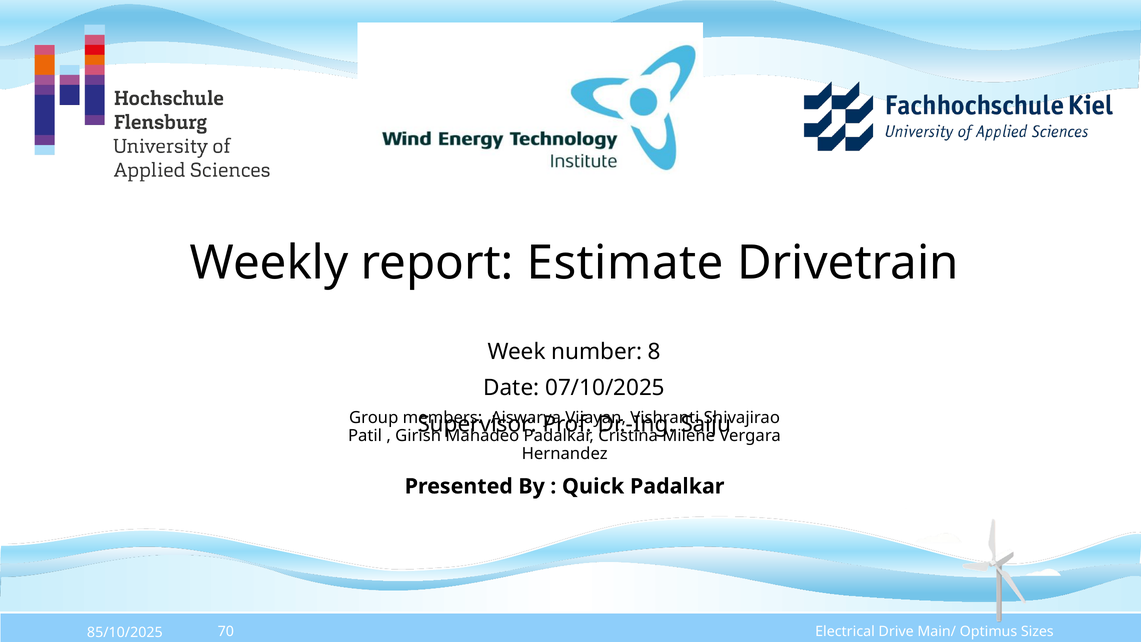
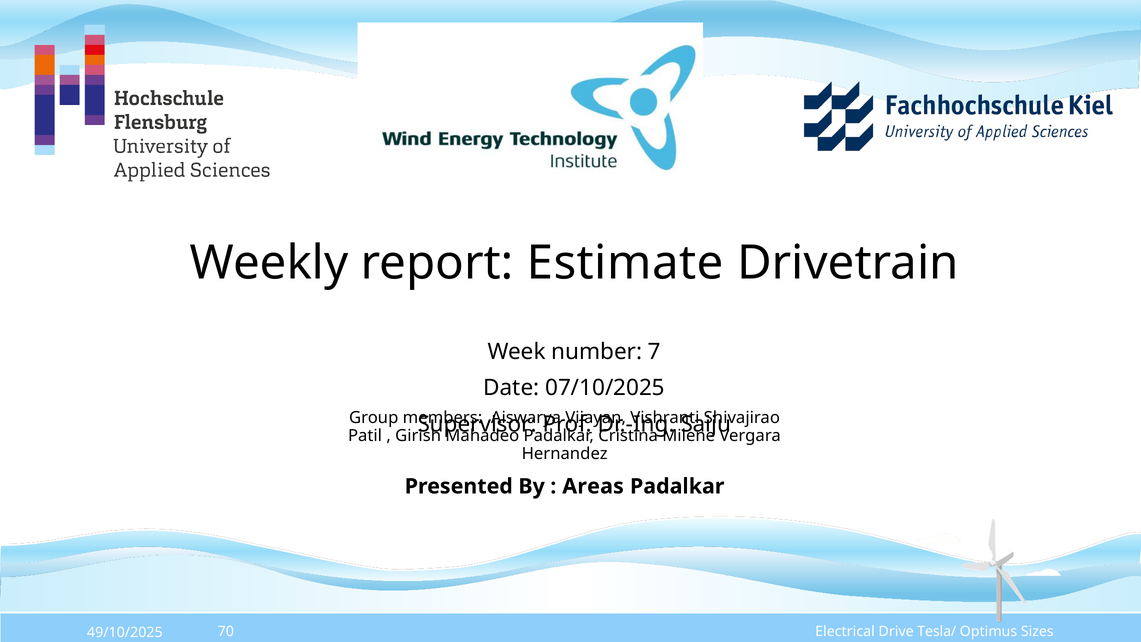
8: 8 -> 7 (654, 351)
Quick: Quick -> Areas (593, 486)
Main/: Main/ -> Tesla/ (937, 631)
85/10/2025: 85/10/2025 -> 49/10/2025 (125, 633)
